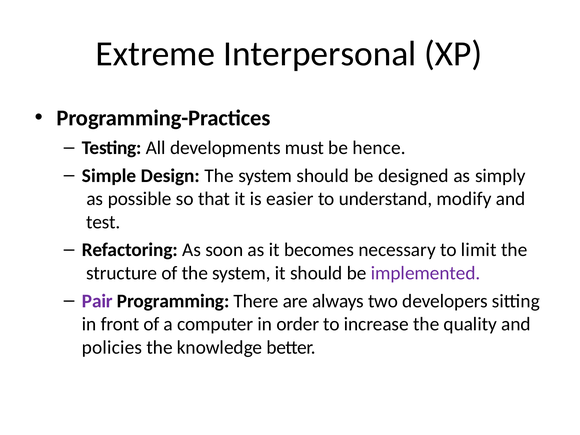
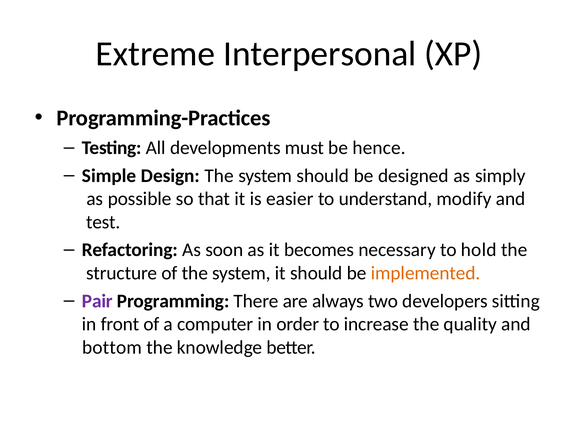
limit: limit -> hold (479, 250)
implemented colour: purple -> orange (426, 273)
policies: policies -> bottom (112, 347)
